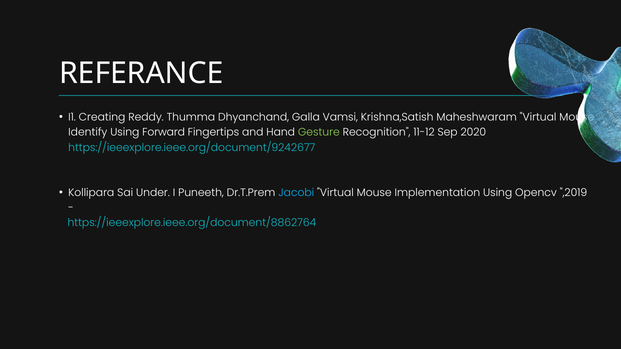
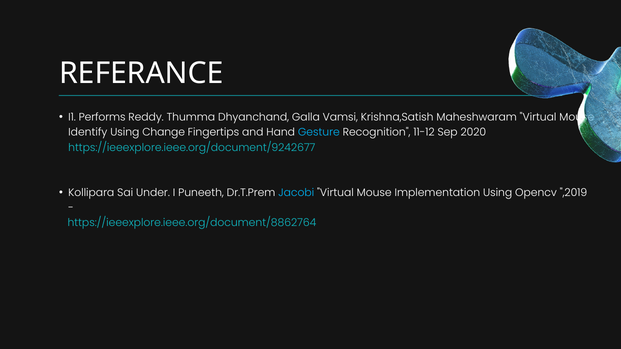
Creating: Creating -> Performs (102, 117)
Forward: Forward -> Change (164, 132)
Gesture colour: light green -> light blue (319, 132)
